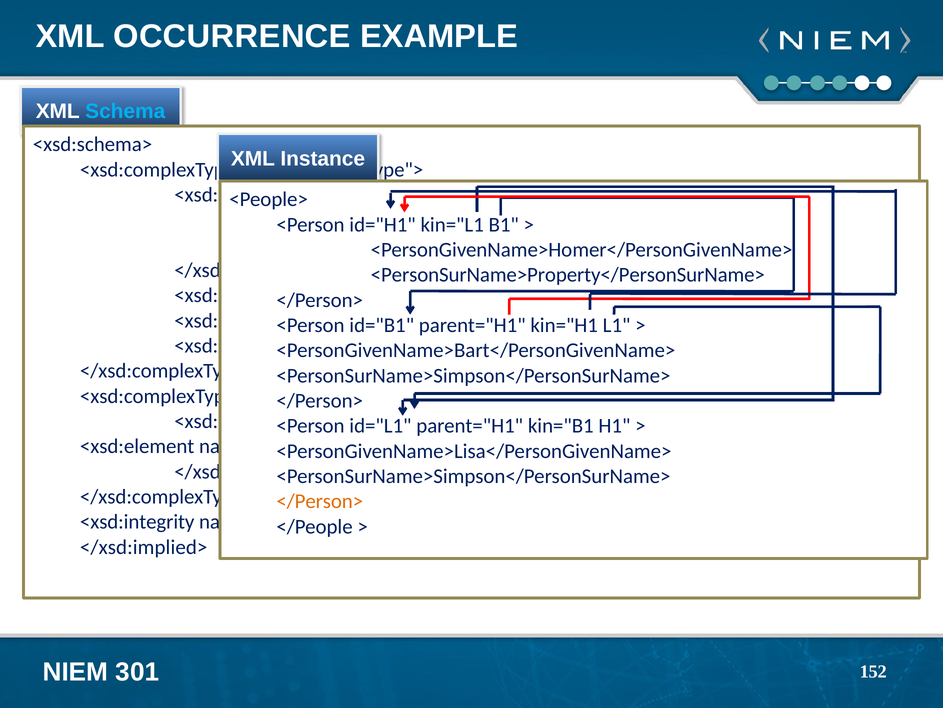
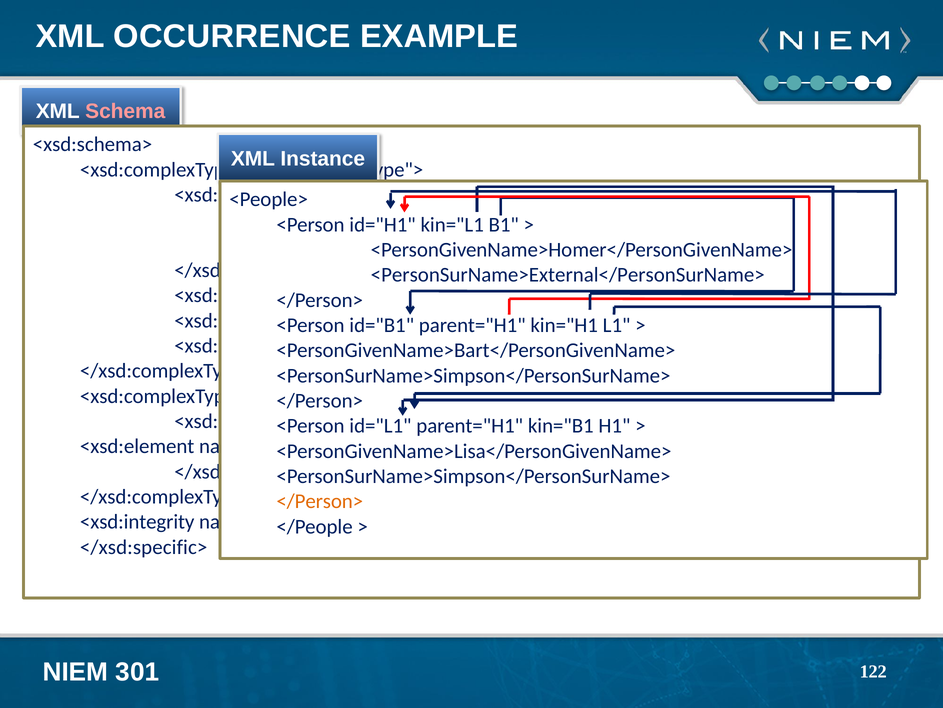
Schema colour: light blue -> pink (125, 111)
<PersonSurName>Property</PersonSurName>: <PersonSurName>Property</PersonSurName> -> <PersonSurName>External</PersonSurName> (568, 275)
</xsd:implied>: </xsd:implied> -> </xsd:specific> (144, 547)
152: 152 -> 122 (873, 671)
